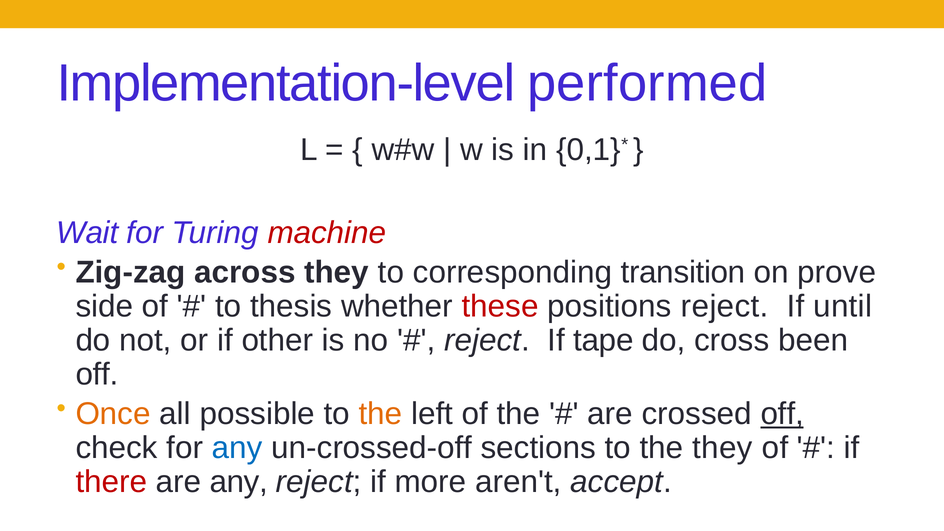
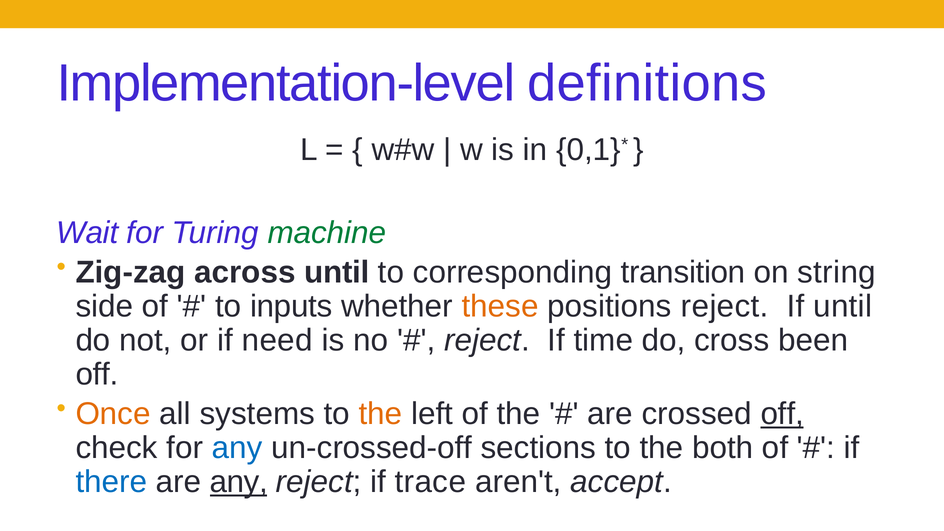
performed: performed -> definitions (647, 83)
machine colour: red -> green (327, 233)
across they: they -> until (337, 272)
prove: prove -> string (837, 272)
thesis: thesis -> inputs (291, 306)
these colour: red -> orange (500, 306)
other: other -> need (277, 340)
tape: tape -> time (603, 340)
possible: possible -> systems (257, 414)
the they: they -> both (723, 448)
there colour: red -> blue (111, 482)
any underline: none -> present (239, 482)
more: more -> trace (430, 482)
